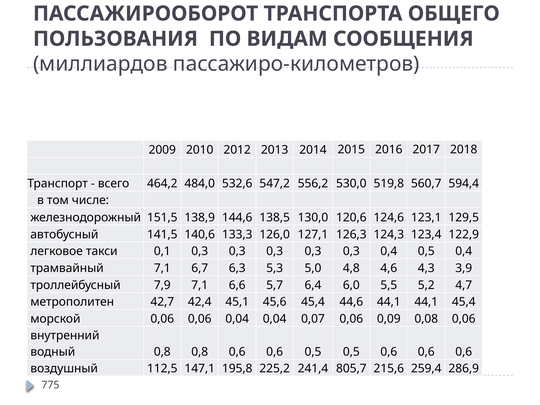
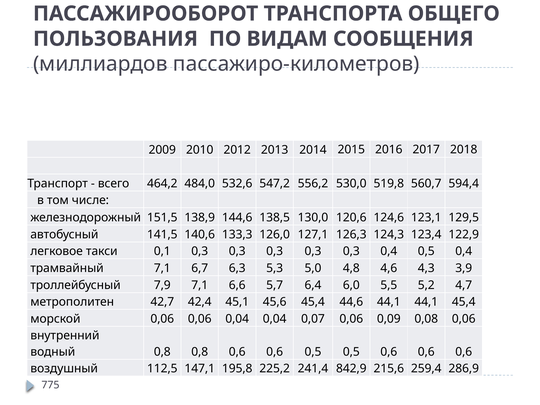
805,7: 805,7 -> 842,9 (351, 369)
